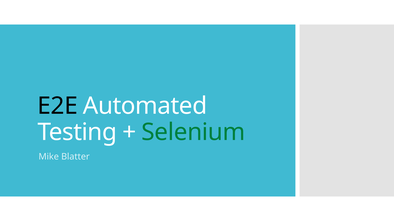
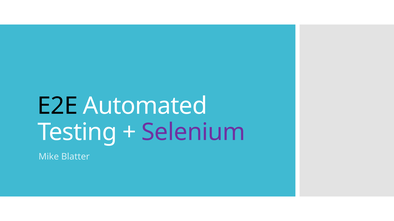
Selenium colour: green -> purple (193, 132)
